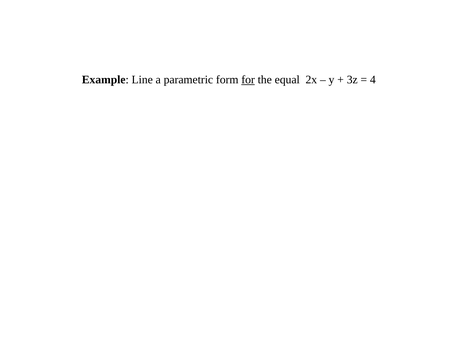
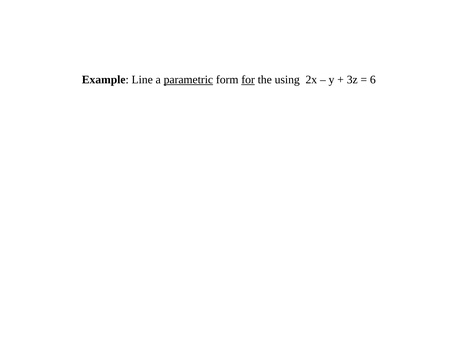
parametric underline: none -> present (188, 80)
equal: equal -> using (287, 80)
4: 4 -> 6 (373, 80)
